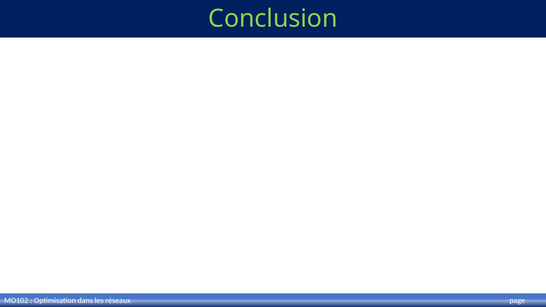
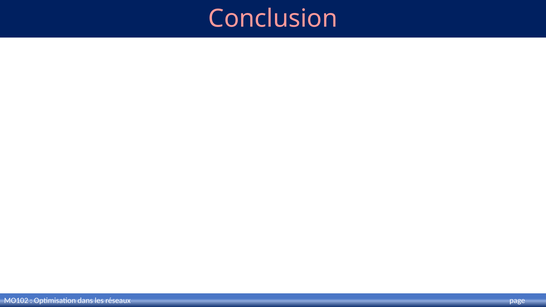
Conclusion colour: light green -> pink (273, 19)
